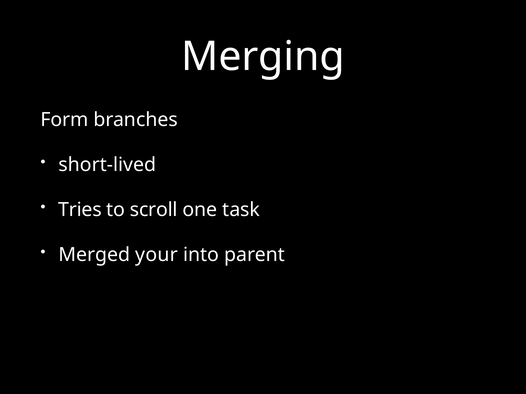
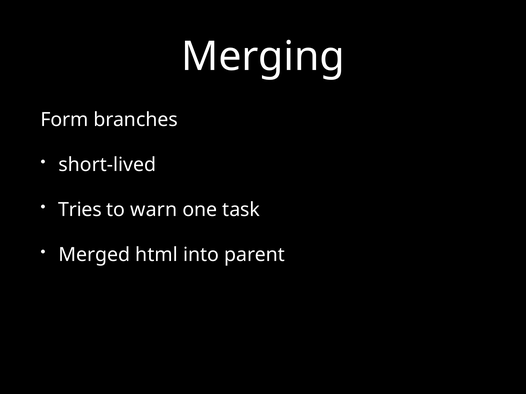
scroll: scroll -> warn (154, 210)
your: your -> html (157, 255)
